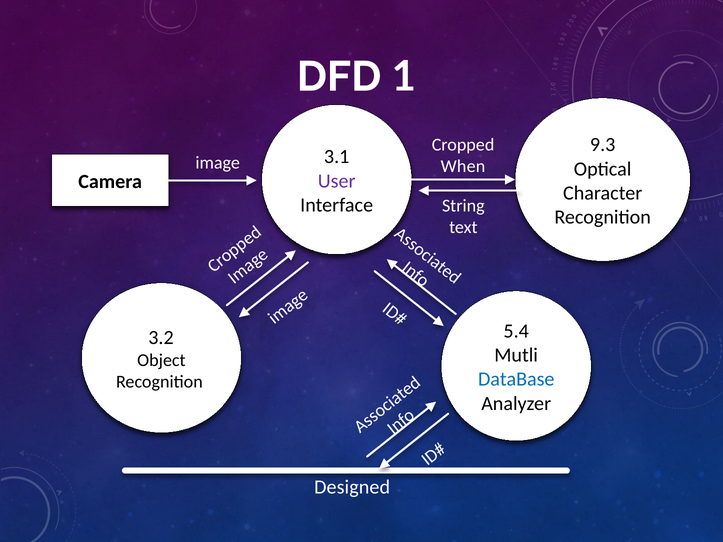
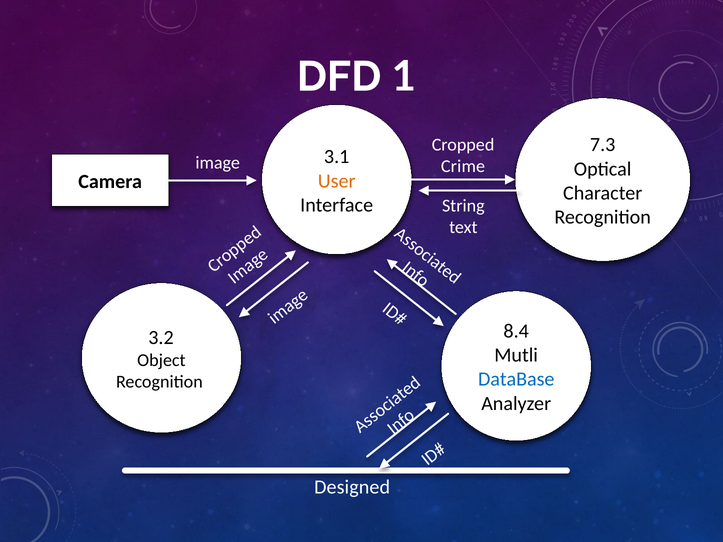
9.3: 9.3 -> 7.3 (603, 145)
When: When -> Crime (463, 166)
User colour: purple -> orange (337, 181)
5.4: 5.4 -> 8.4 (516, 331)
